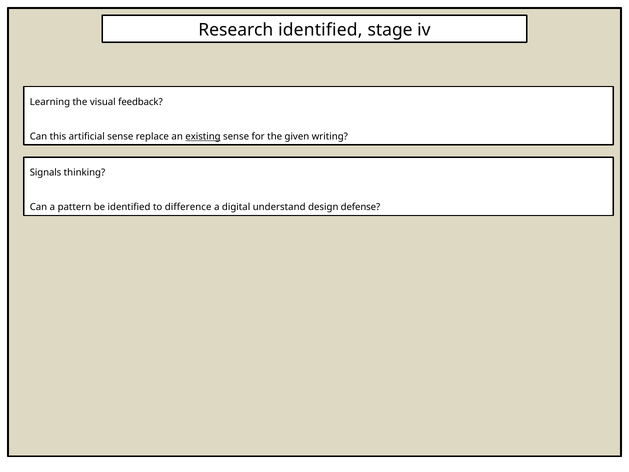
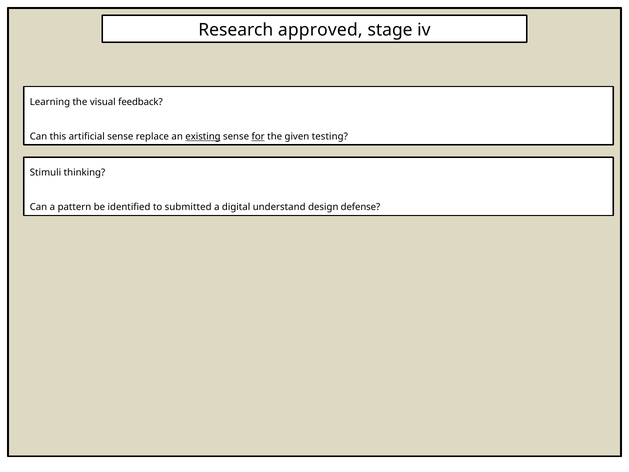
Research identified: identified -> approved (320, 30)
for underline: none -> present (258, 136)
writing: writing -> testing (330, 136)
Signals: Signals -> Stimuli (45, 173)
difference: difference -> submitted (188, 207)
